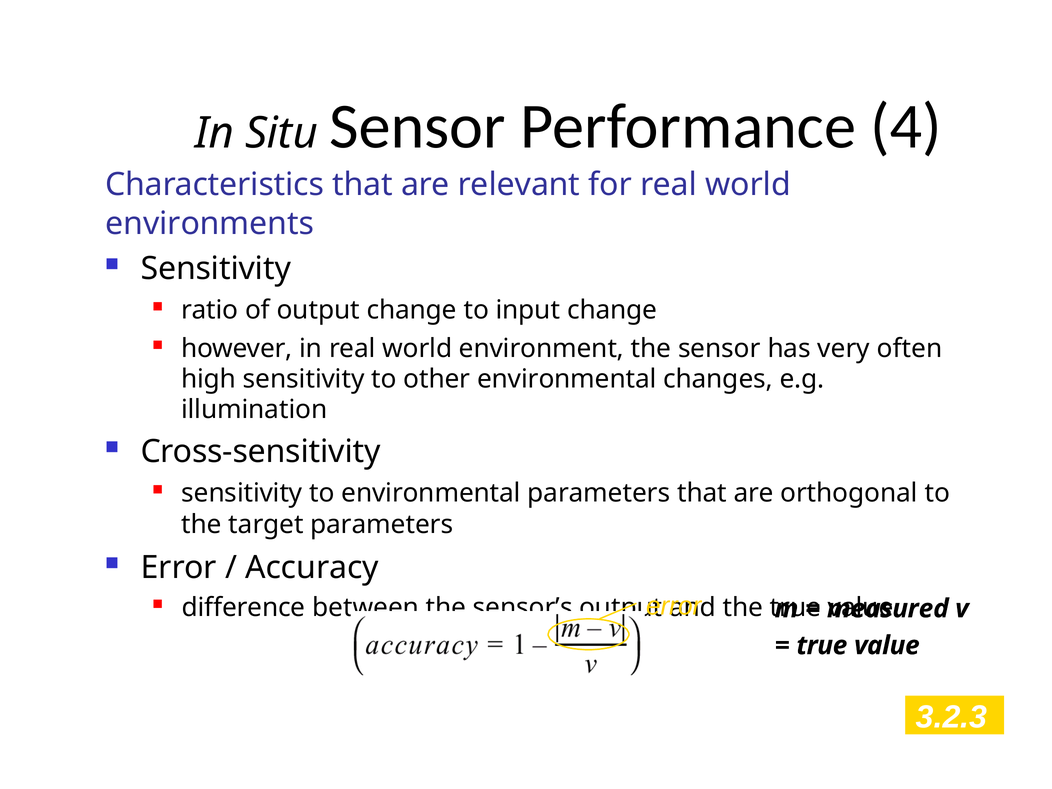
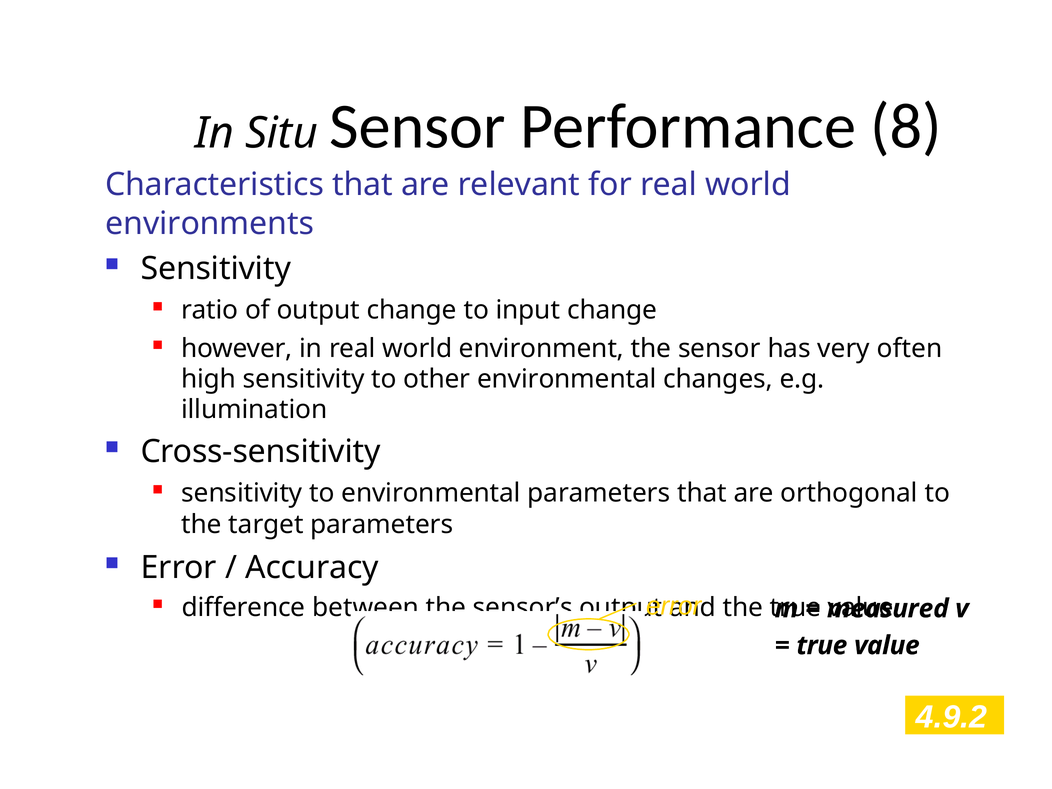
4: 4 -> 8 (906, 127)
3.2.3: 3.2.3 -> 4.9.2 (952, 717)
